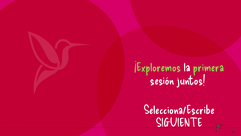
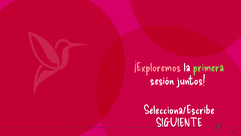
¡Exploremos colour: light green -> pink (158, 67)
